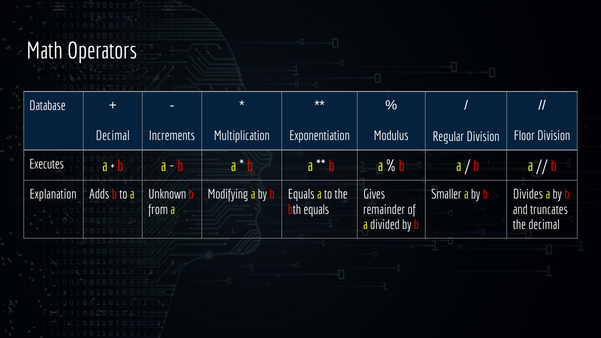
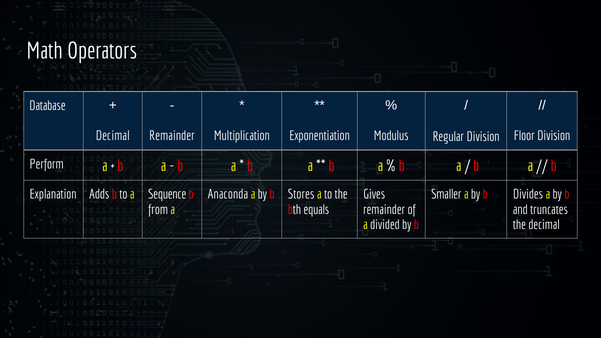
Increments: Increments -> Remainder (172, 136)
Executes: Executes -> Perform (47, 164)
Unknown: Unknown -> Sequence (167, 194)
Modifying: Modifying -> Anaconda (228, 194)
b Equals: Equals -> Stores (301, 194)
